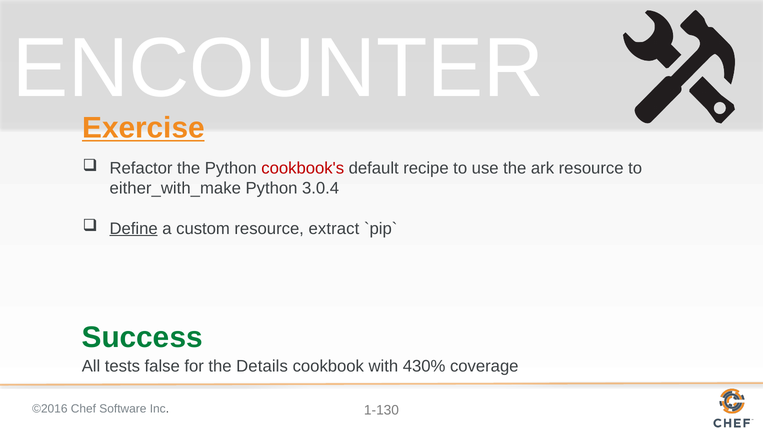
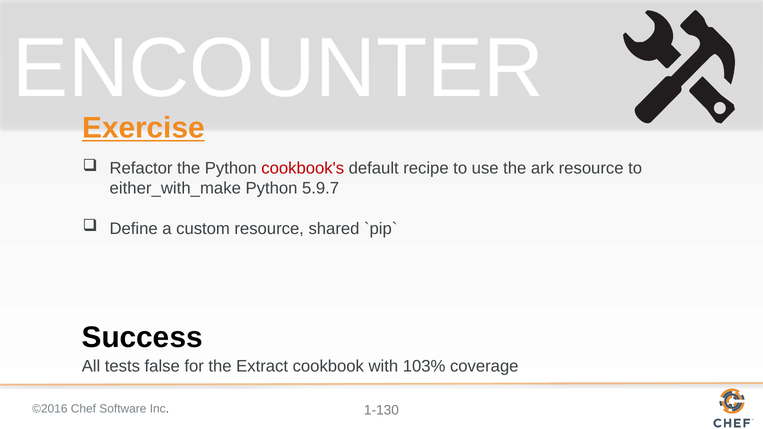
3.0.4: 3.0.4 -> 5.9.7 (321, 189)
Define underline: present -> none (134, 229)
extract: extract -> shared (334, 229)
Success colour: green -> black (142, 338)
Details: Details -> Extract (262, 366)
430%: 430% -> 103% (424, 366)
